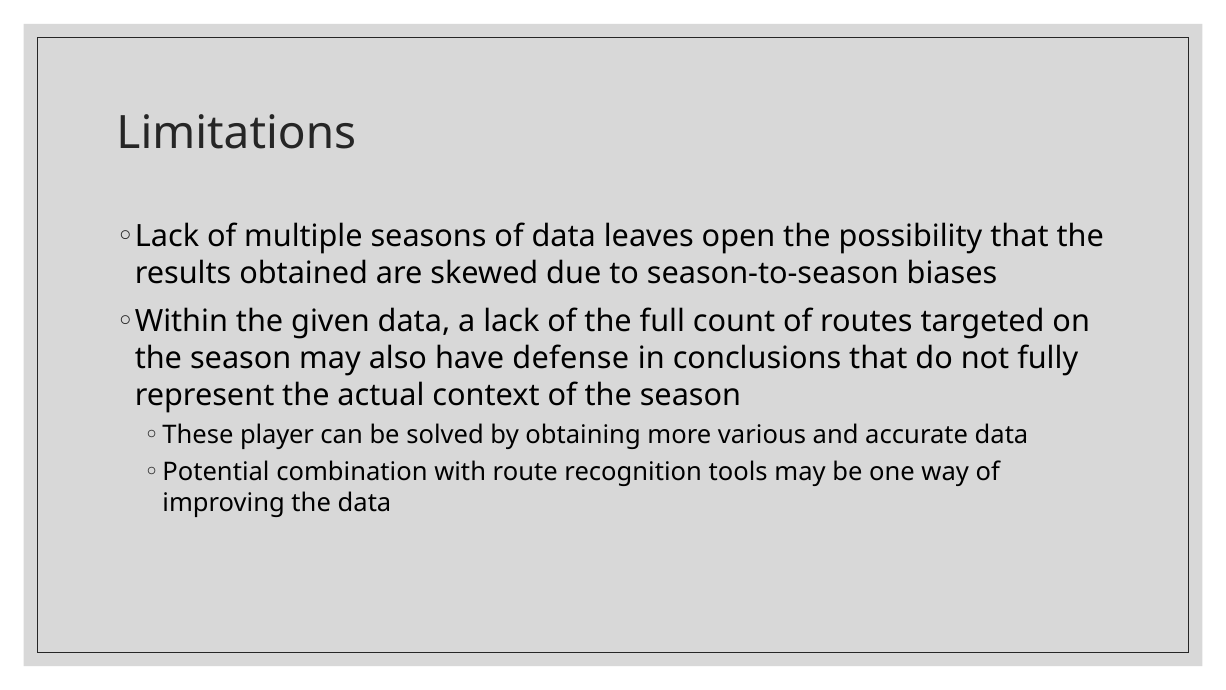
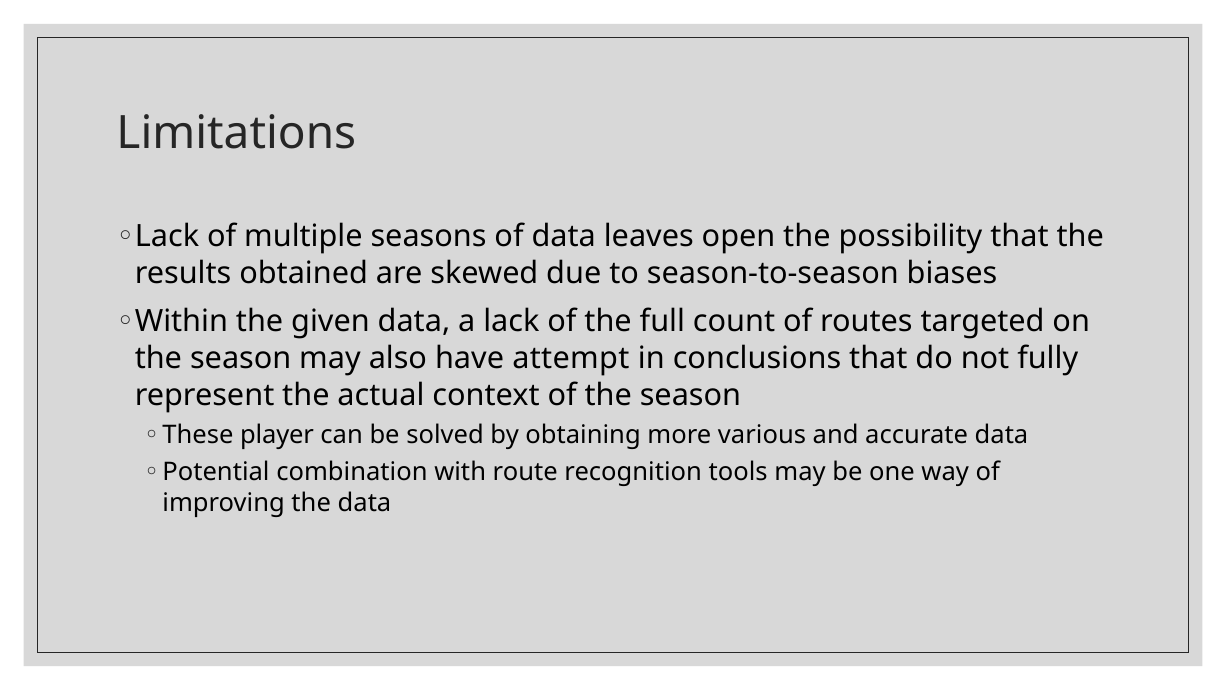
defense: defense -> attempt (571, 358)
